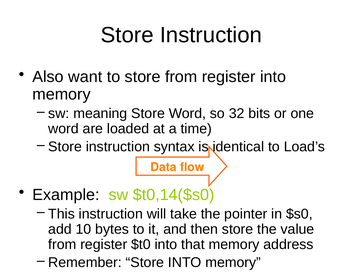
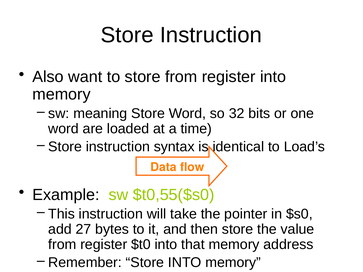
$t0,14($s0: $t0,14($s0 -> $t0,55($s0 (174, 195)
10: 10 -> 27 (83, 229)
